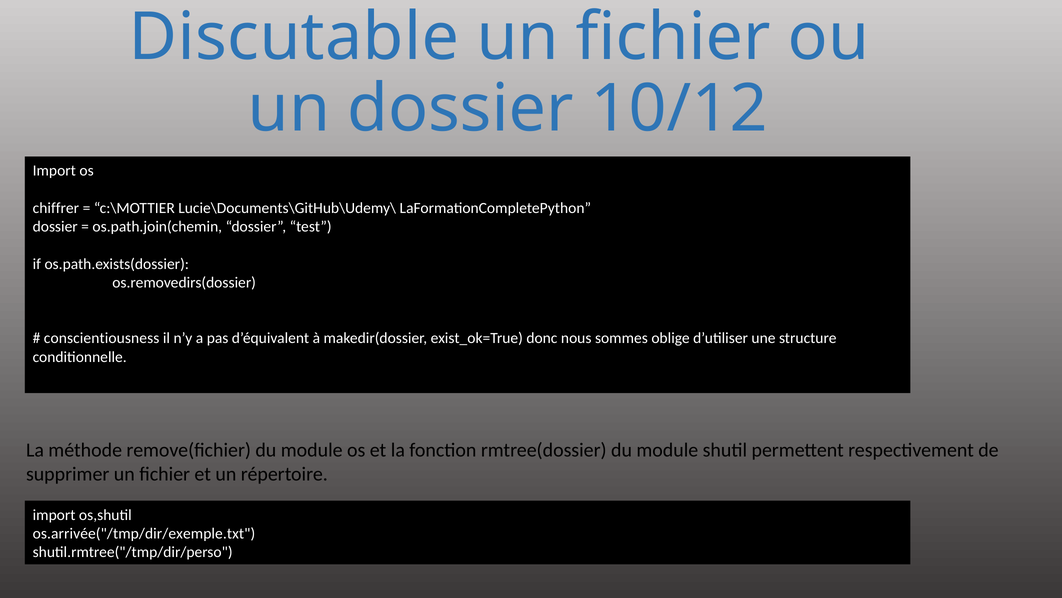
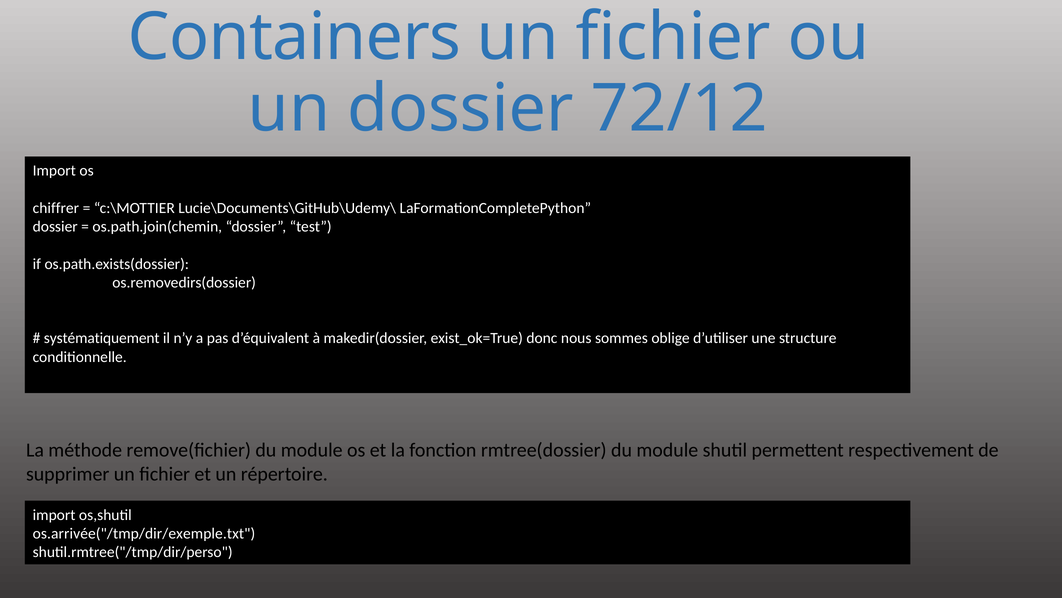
Discutable: Discutable -> Containers (294, 37)
10/12: 10/12 -> 72/12 (679, 109)
conscientiousness: conscientiousness -> systématiquement (102, 338)
